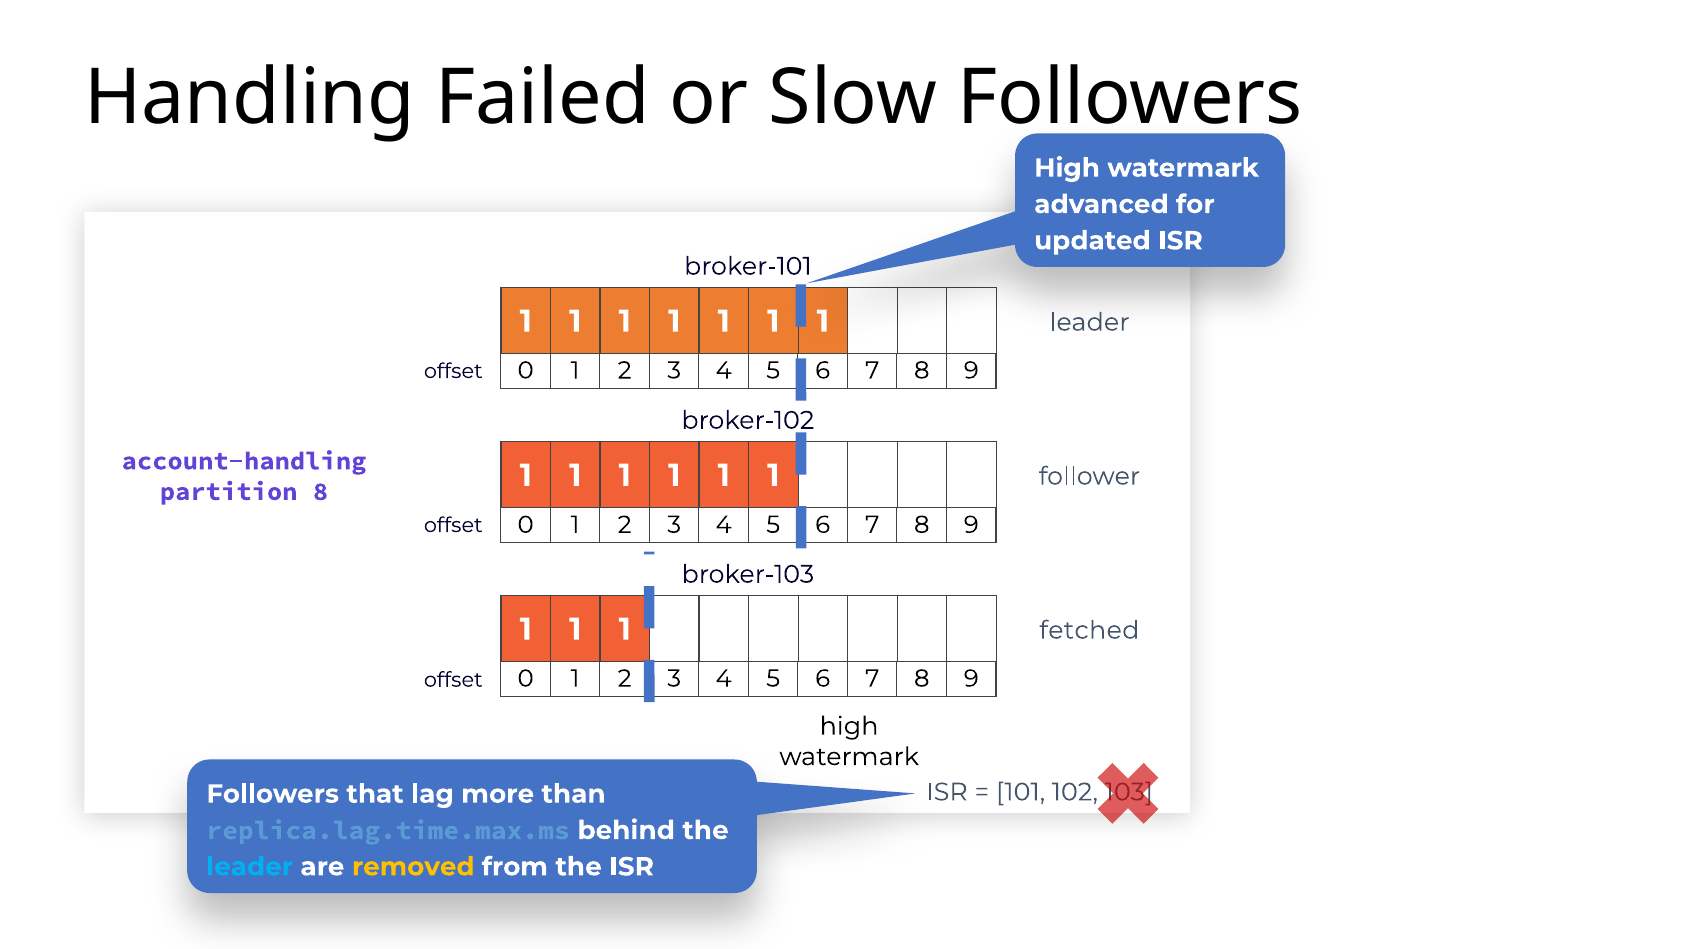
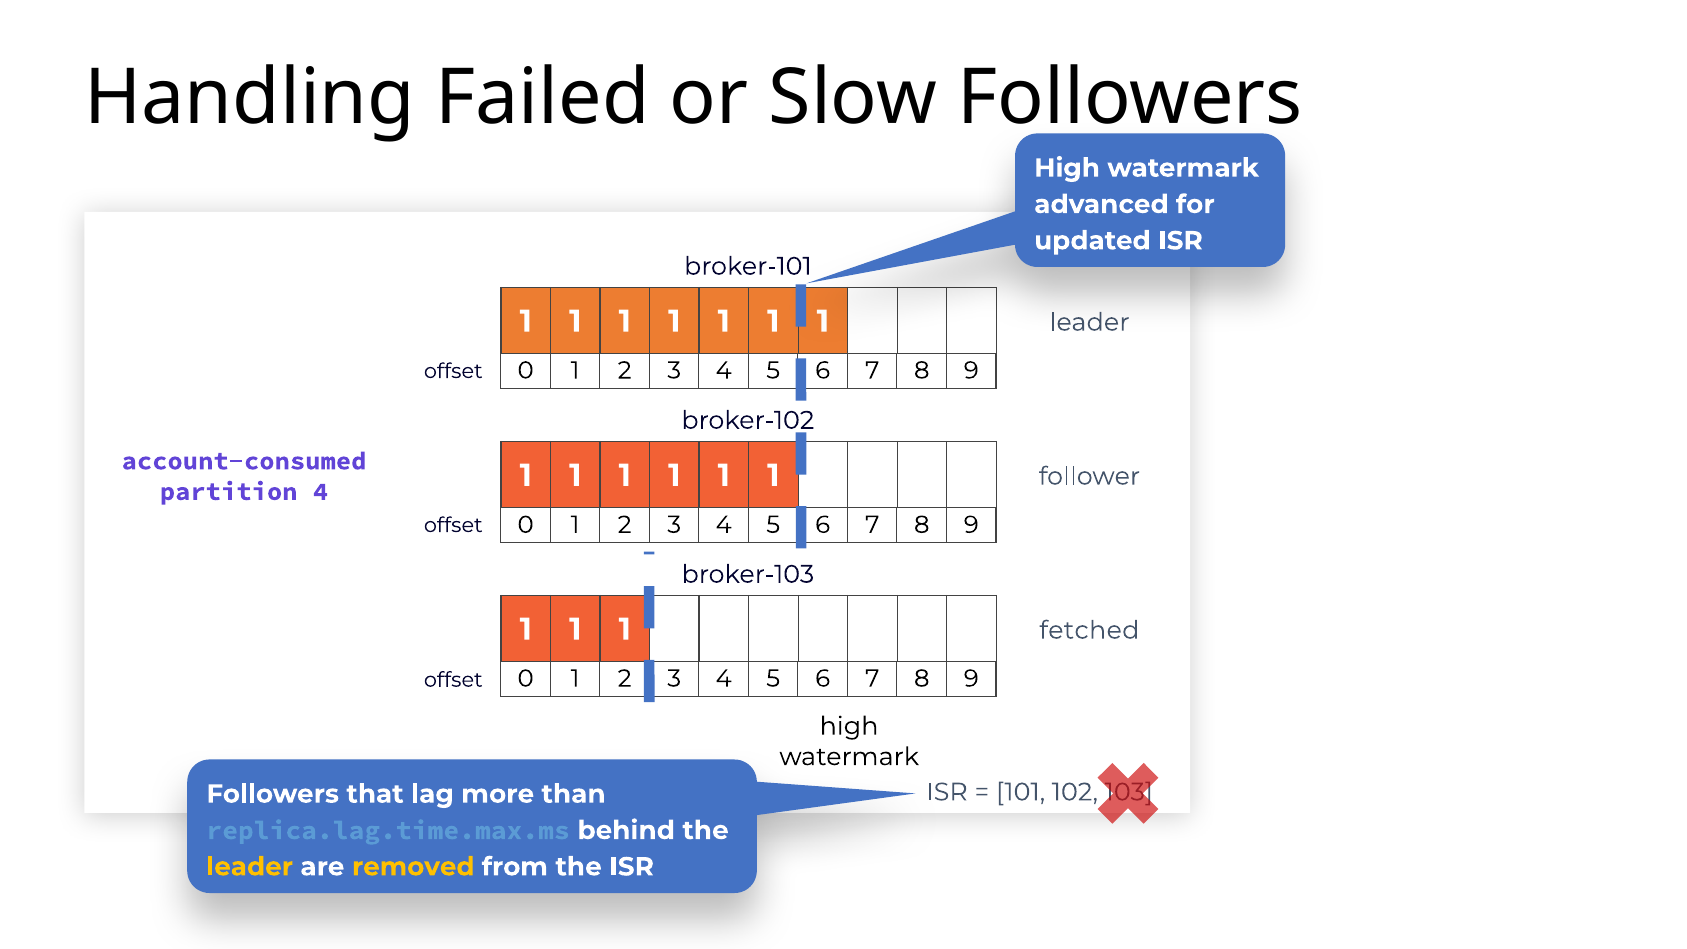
account-handling: account-handling -> account-consumed (244, 461)
partition 8: 8 -> 4 (321, 492)
leader colour: light blue -> yellow (250, 867)
